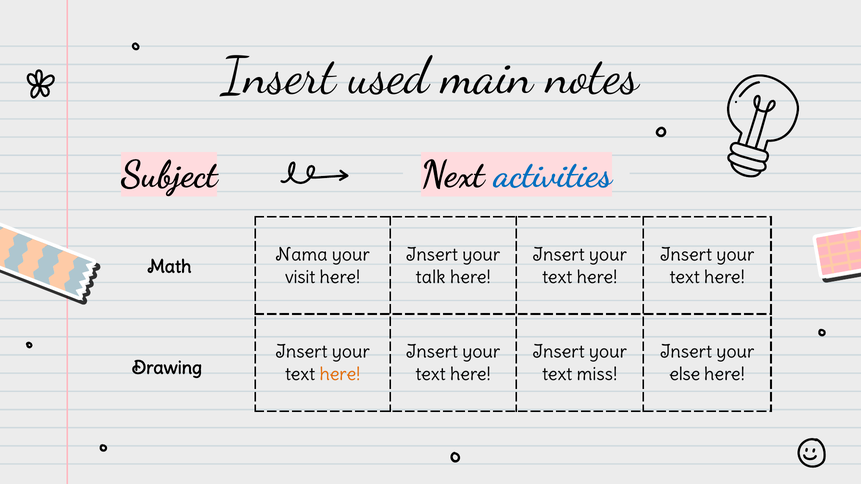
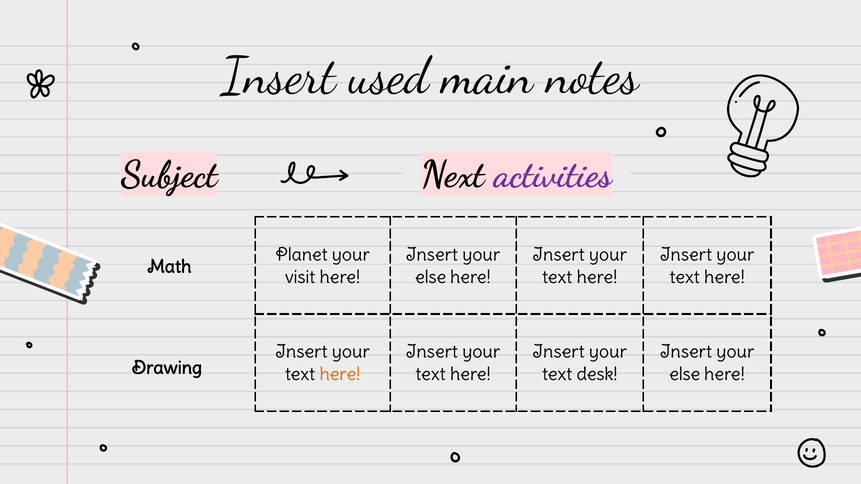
activities colour: blue -> purple (553, 174)
Nama: Nama -> Planet (302, 255)
talk: talk -> else (431, 277)
miss: miss -> desk (597, 375)
